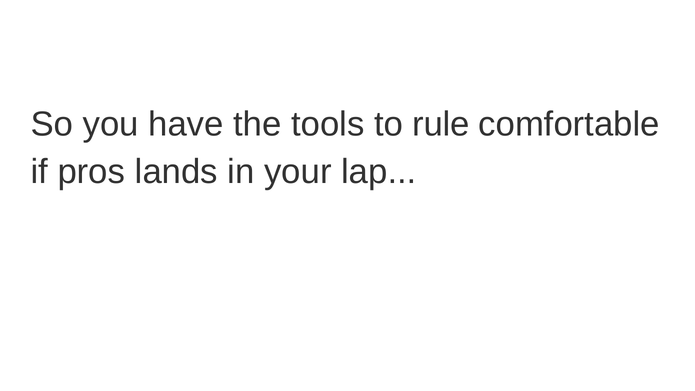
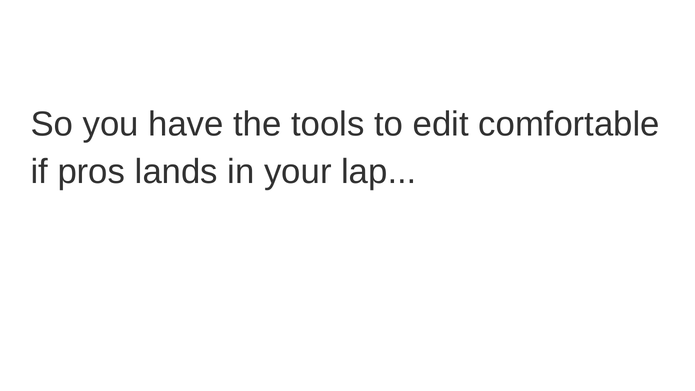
rule: rule -> edit (441, 124)
